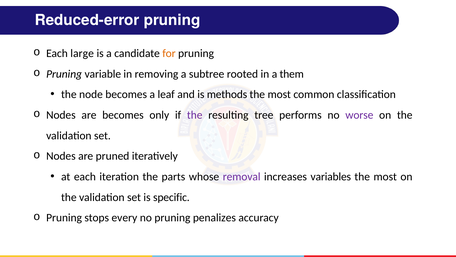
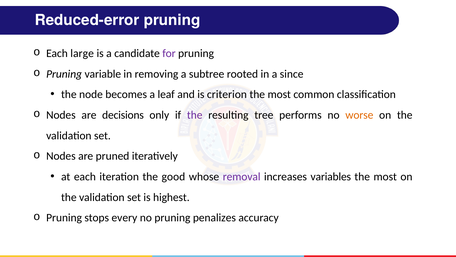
for colour: orange -> purple (169, 53)
them: them -> since (292, 74)
methods: methods -> criterion (227, 94)
are becomes: becomes -> decisions (123, 115)
worse colour: purple -> orange (359, 115)
parts: parts -> good (173, 176)
specific: specific -> highest (171, 197)
